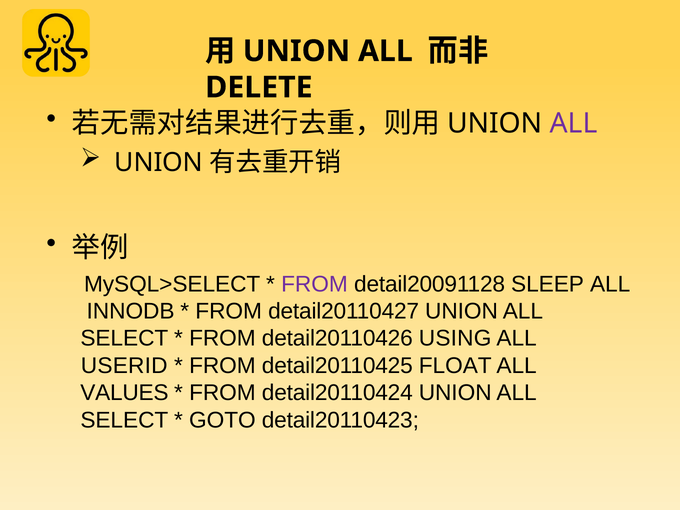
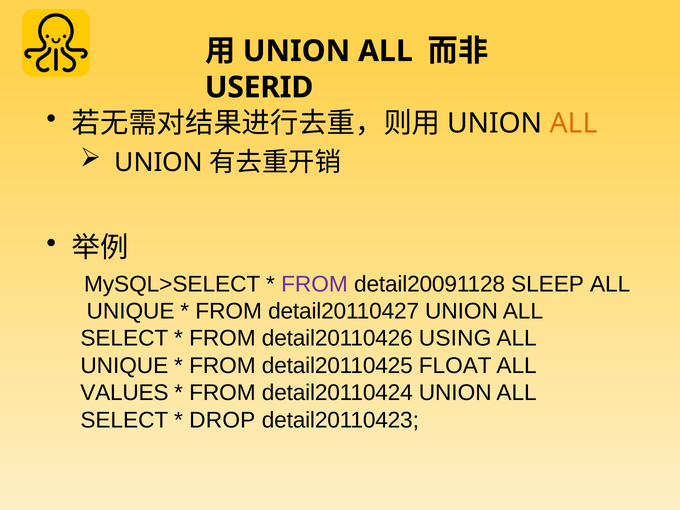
DELETE: DELETE -> USERID (259, 87)
ALL colour: purple -> orange (574, 123)
INNODB: INNODB -> UNIQUE (131, 311)
USERID: USERID -> UNIQUE (124, 366)
GOTO: GOTO -> DROP (222, 420)
